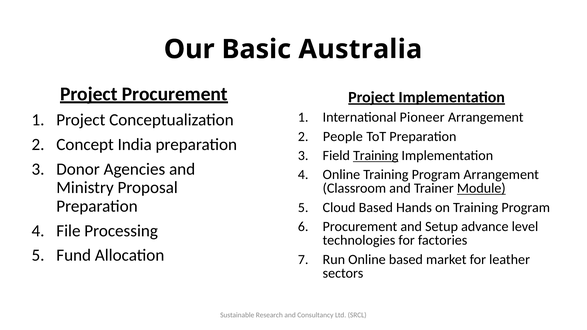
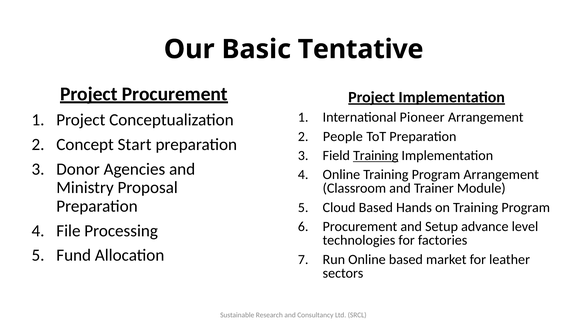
Australia: Australia -> Tentative (361, 49)
India: India -> Start (135, 145)
Module underline: present -> none (481, 188)
